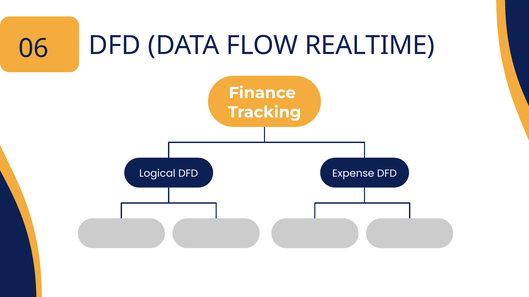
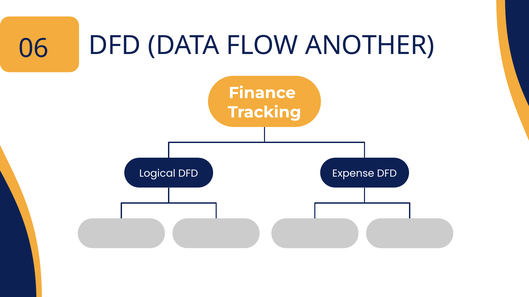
REALTIME: REALTIME -> ANOTHER (370, 46)
